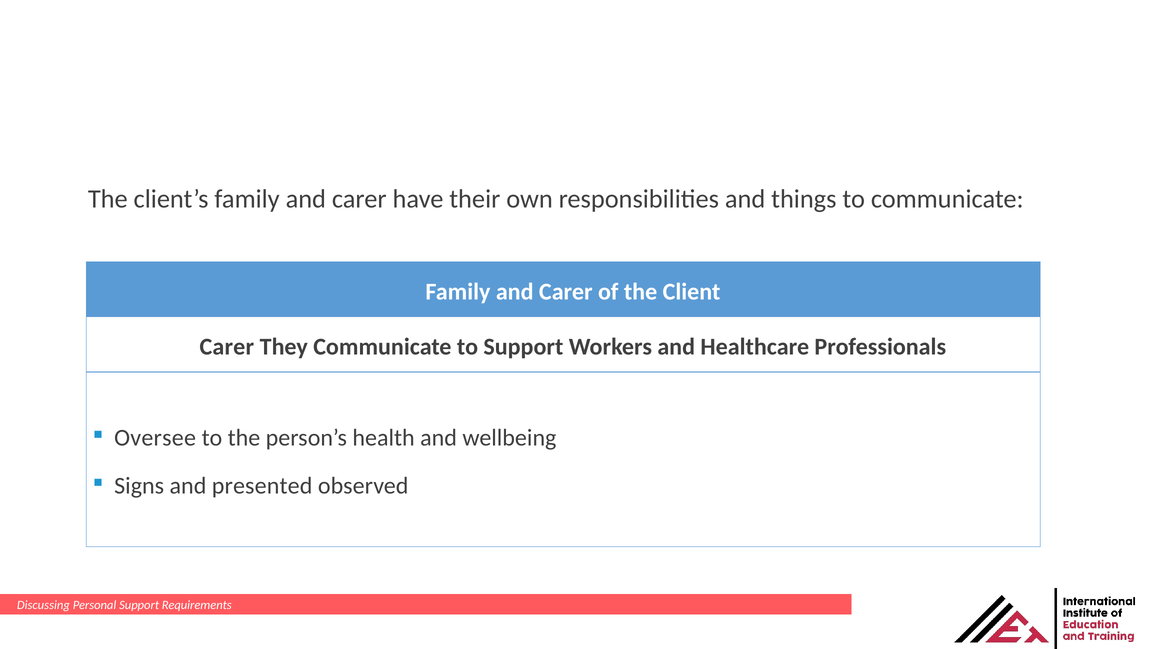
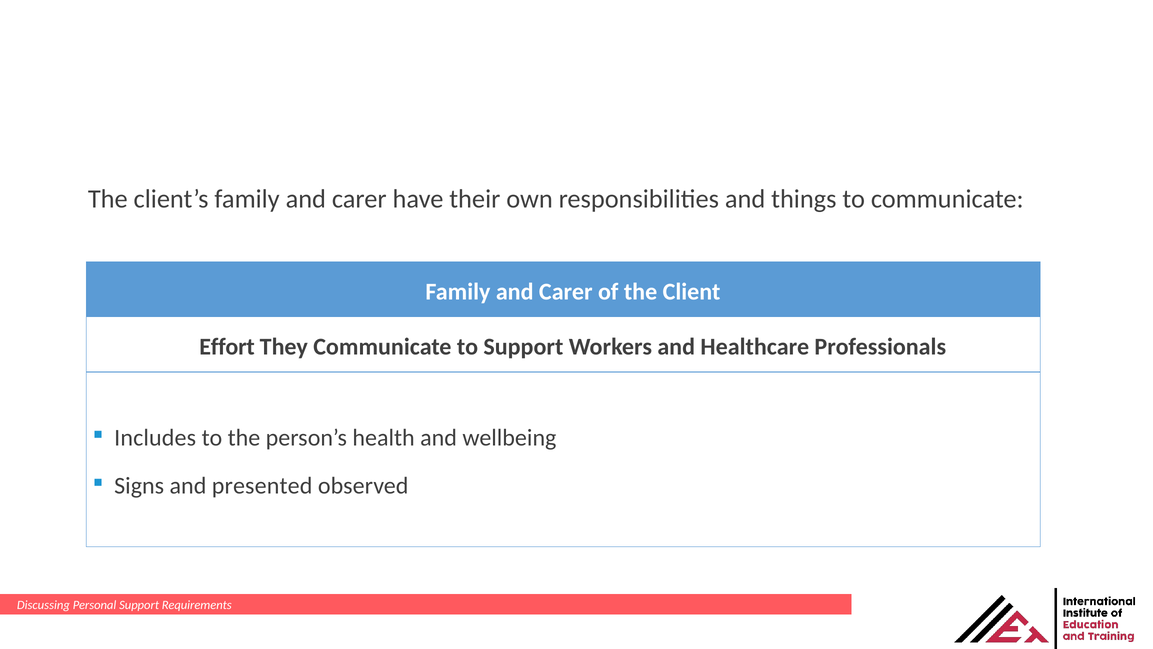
Carer: Carer -> Effort (227, 347)
Oversee: Oversee -> Includes (155, 437)
